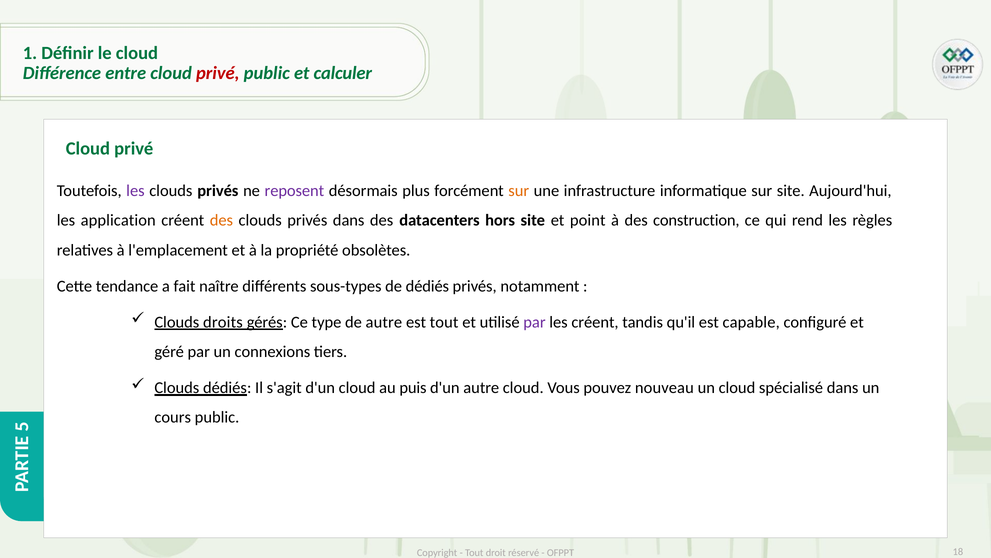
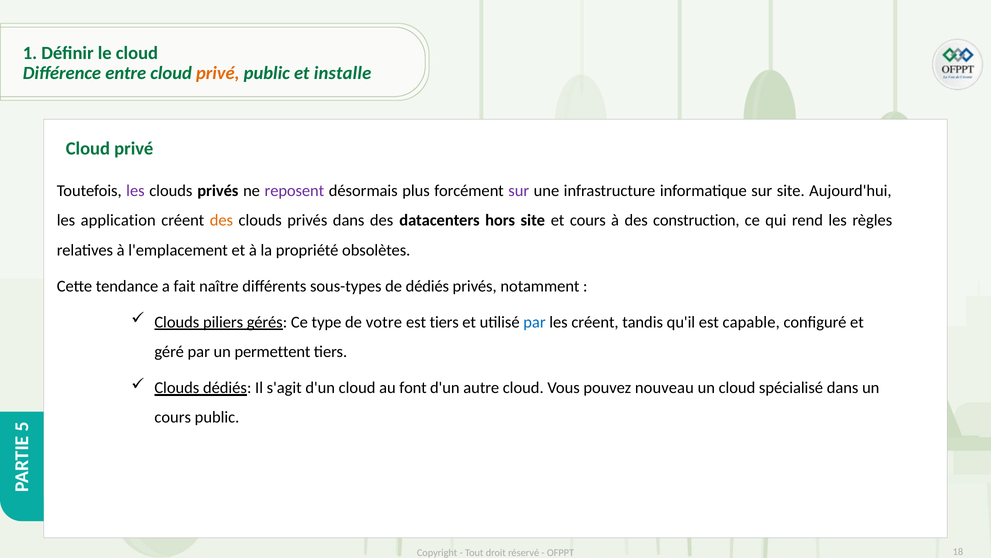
privé colour: red -> orange (218, 73)
calculer: calculer -> installe (343, 73)
sur colour: orange -> purple (519, 191)
et point: point -> cours (588, 220)
droits: droits -> piliers (223, 322)
de autre: autre -> votre (384, 322)
est tout: tout -> tiers (444, 322)
par colour: purple -> blue (534, 322)
connexions: connexions -> permettent (272, 352)
puis: puis -> font (413, 387)
